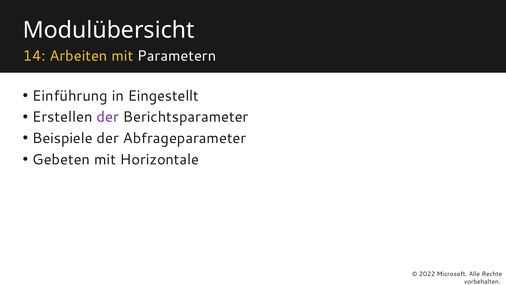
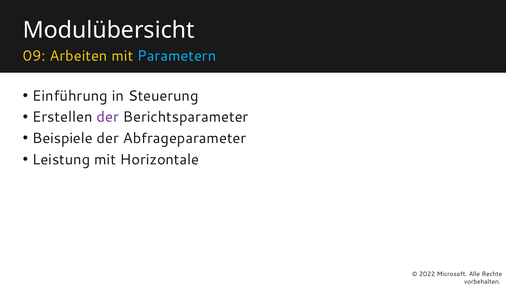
14: 14 -> 09 (34, 56)
Parametern colour: white -> light blue (177, 56)
Eingestellt: Eingestellt -> Steuerung (163, 96)
Gebeten: Gebeten -> Leistung (61, 159)
